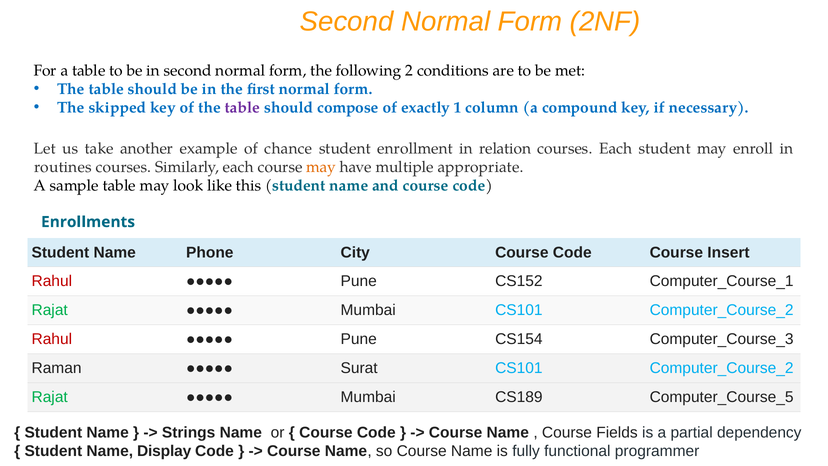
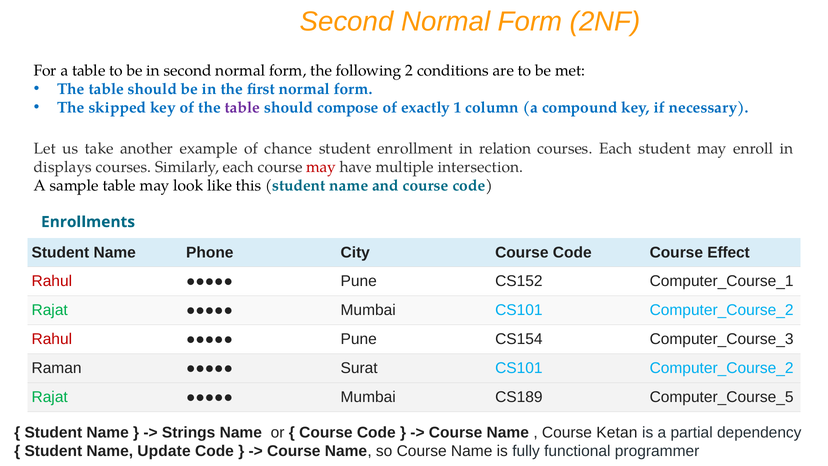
routines: routines -> displays (63, 167)
may colour: orange -> red (321, 167)
appropriate: appropriate -> intersection (480, 167)
Insert: Insert -> Effect (729, 253)
Fields: Fields -> Ketan (617, 432)
Display: Display -> Update (164, 451)
